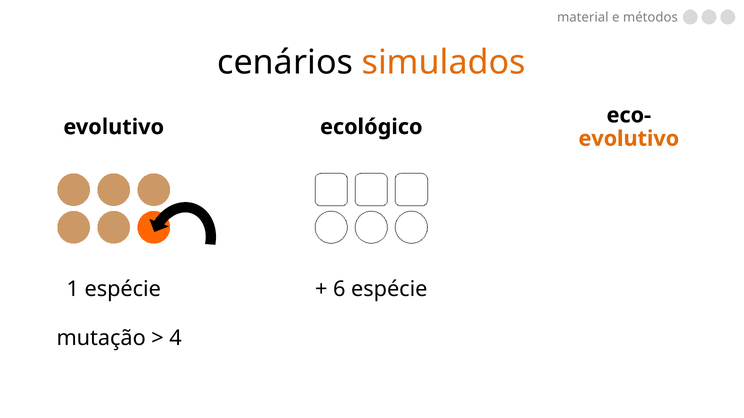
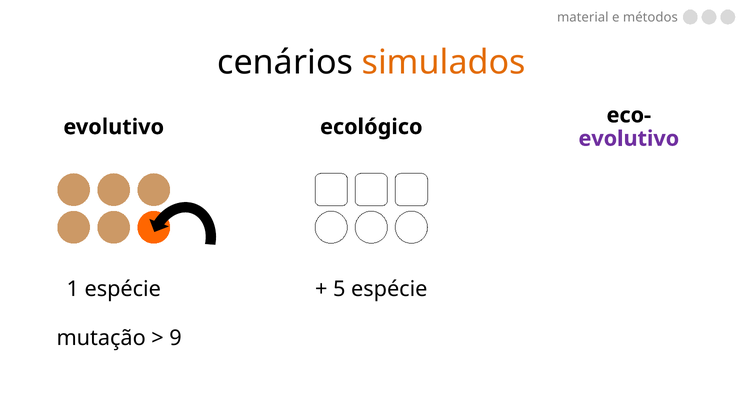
evolutivo colour: orange -> purple (629, 139)
6: 6 -> 5 (339, 289)
4: 4 -> 9 (176, 338)
